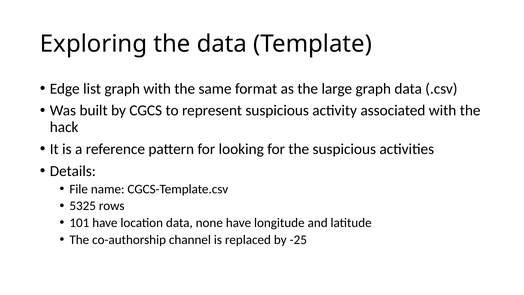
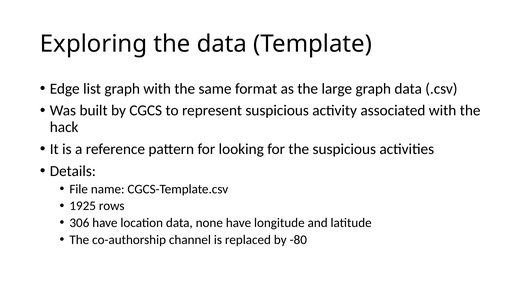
5325: 5325 -> 1925 (83, 206)
101: 101 -> 306 (79, 223)
-25: -25 -> -80 (298, 240)
